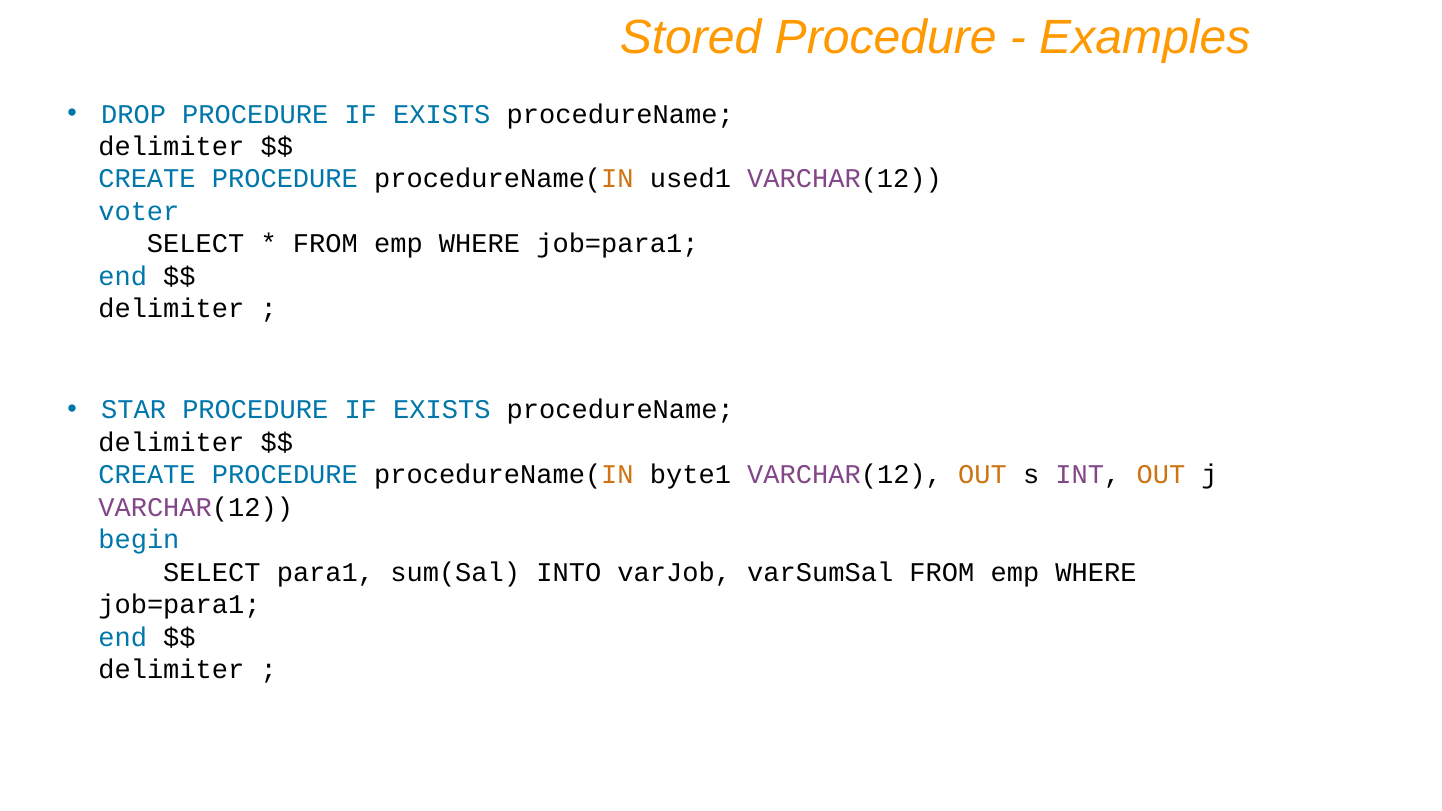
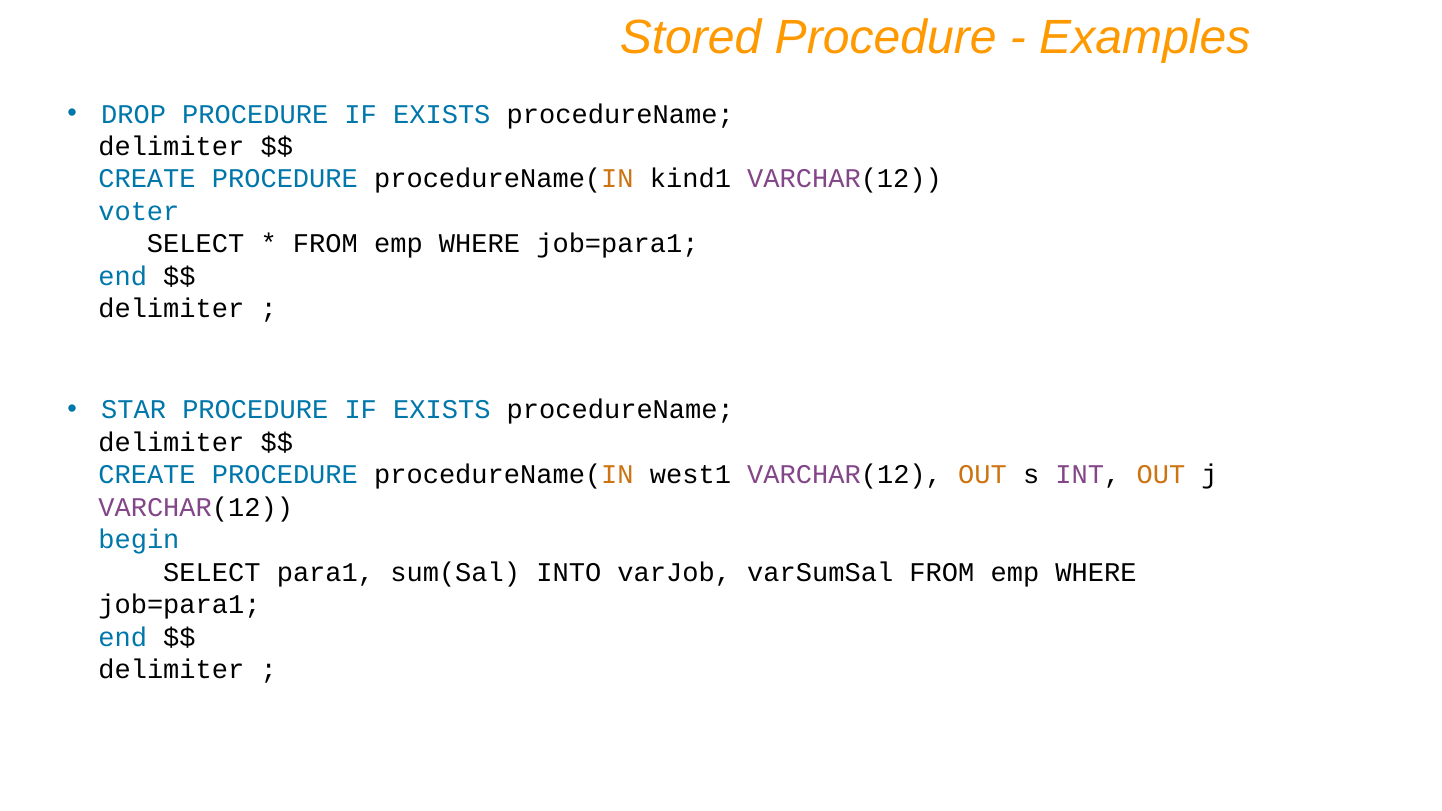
used1: used1 -> kind1 (690, 179)
byte1: byte1 -> west1 (690, 475)
